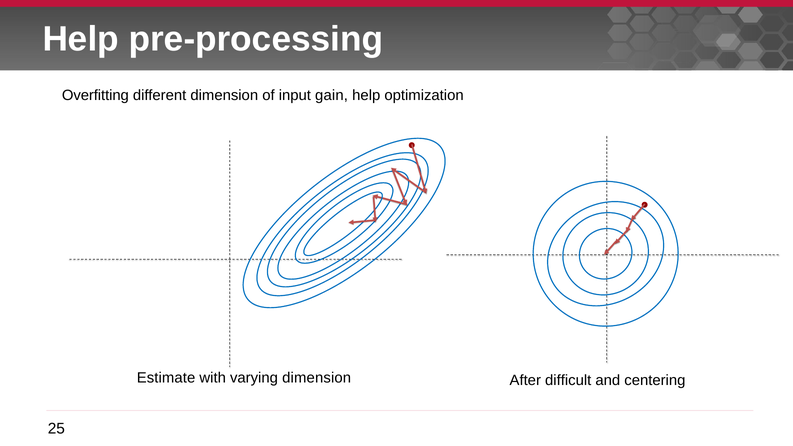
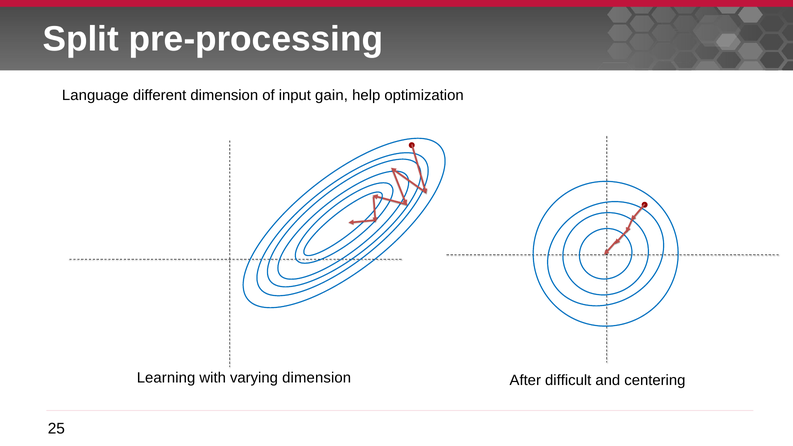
Help: Help -> Split (81, 39)
Overfitting: Overfitting -> Language (95, 95)
Estimate: Estimate -> Learning (166, 378)
